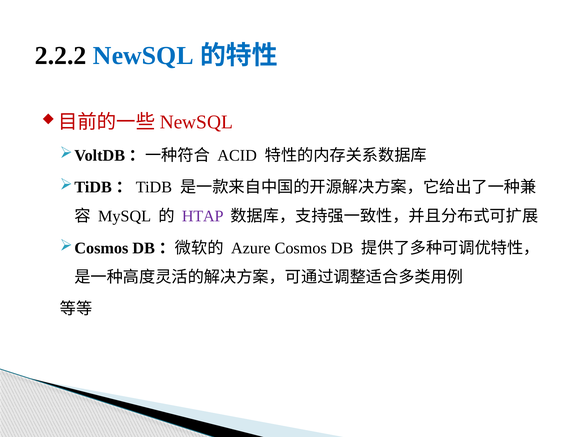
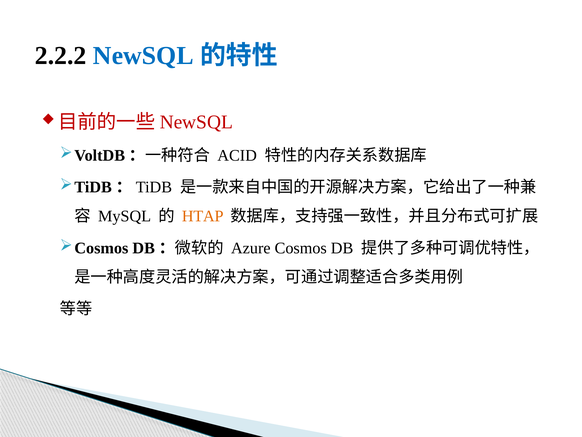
HTAP colour: purple -> orange (203, 216)
